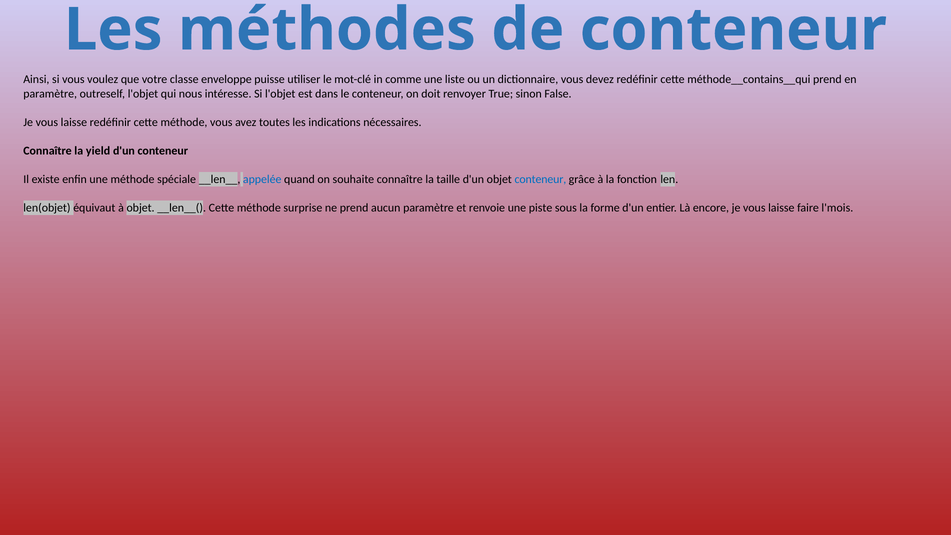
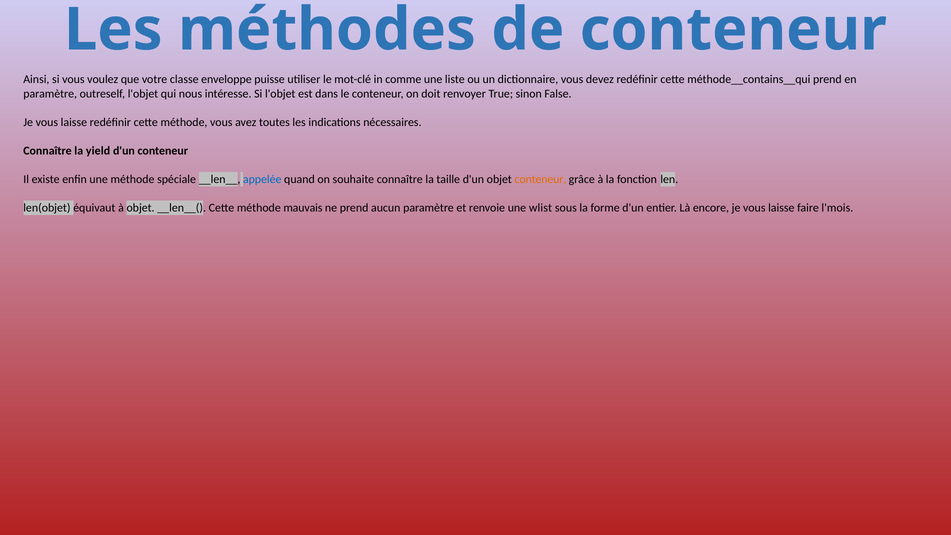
conteneur colour: blue -> orange (540, 179)
surprise: surprise -> mauvais (303, 208)
piste: piste -> wlist (540, 208)
